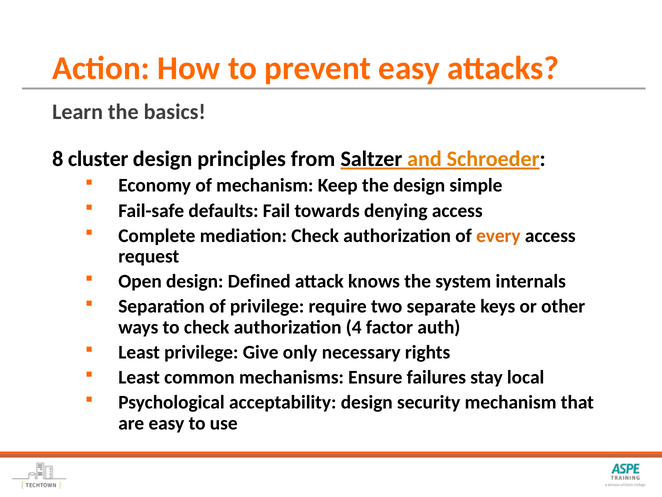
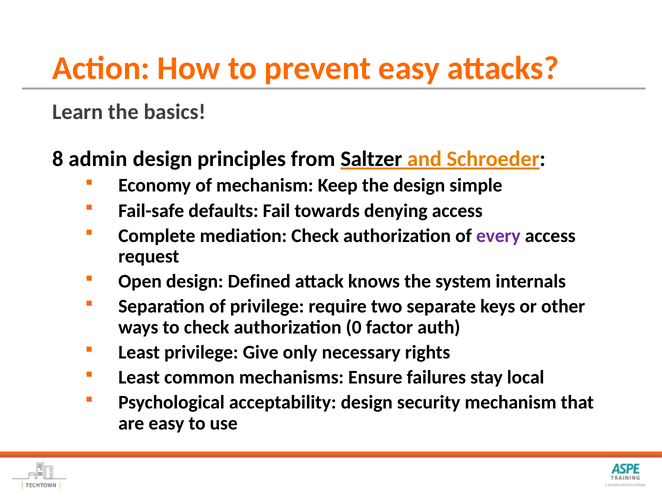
cluster: cluster -> admin (98, 159)
every colour: orange -> purple (498, 235)
4: 4 -> 0 (354, 327)
